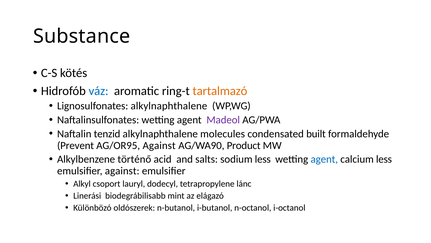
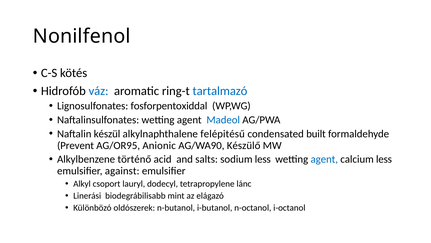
Substance: Substance -> Nonilfenol (82, 36)
tartalmazó colour: orange -> blue (220, 91)
Lignosulfonates alkylnaphthalene: alkylnaphthalene -> fosforpentoxiddal (169, 106)
Madeol colour: purple -> blue (223, 120)
tenzid: tenzid -> készül (107, 134)
molecules: molecules -> felépitésű (223, 134)
AG/OR95 Against: Against -> Anionic (159, 145)
Product: Product -> Készülő (244, 145)
